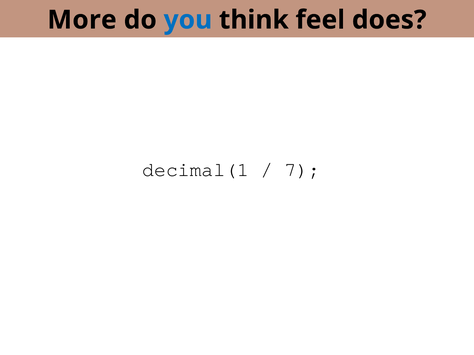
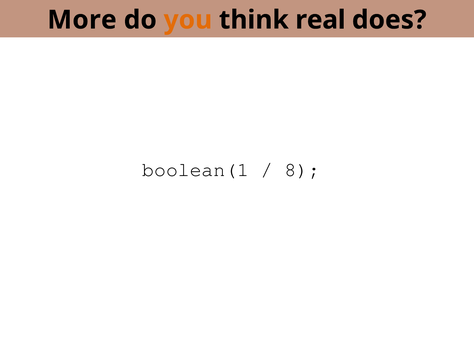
you colour: blue -> orange (188, 20)
feel: feel -> real (320, 20)
decimal(1: decimal(1 -> boolean(1 (196, 170)
7: 7 -> 8 (302, 170)
